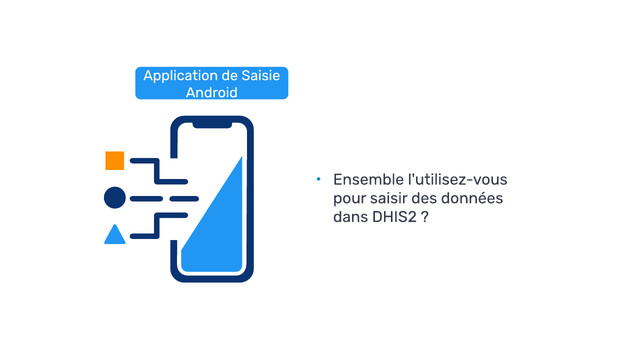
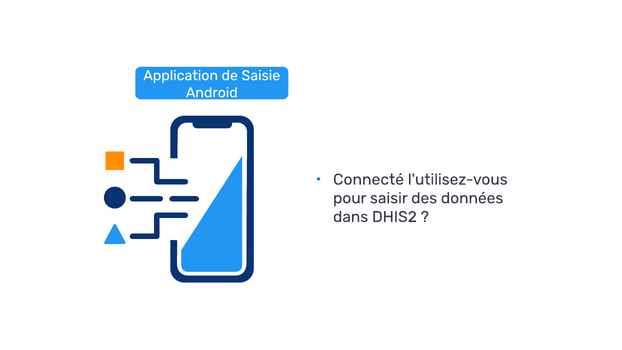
Ensemble: Ensemble -> Connecté (369, 179)
